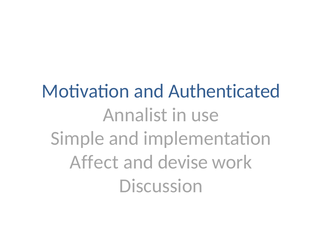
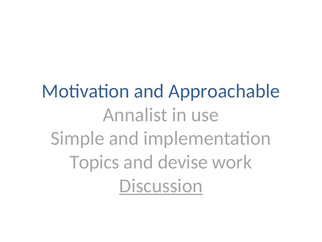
Authenticated: Authenticated -> Approachable (224, 91)
Affect: Affect -> Topics (94, 162)
Discussion underline: none -> present (161, 185)
